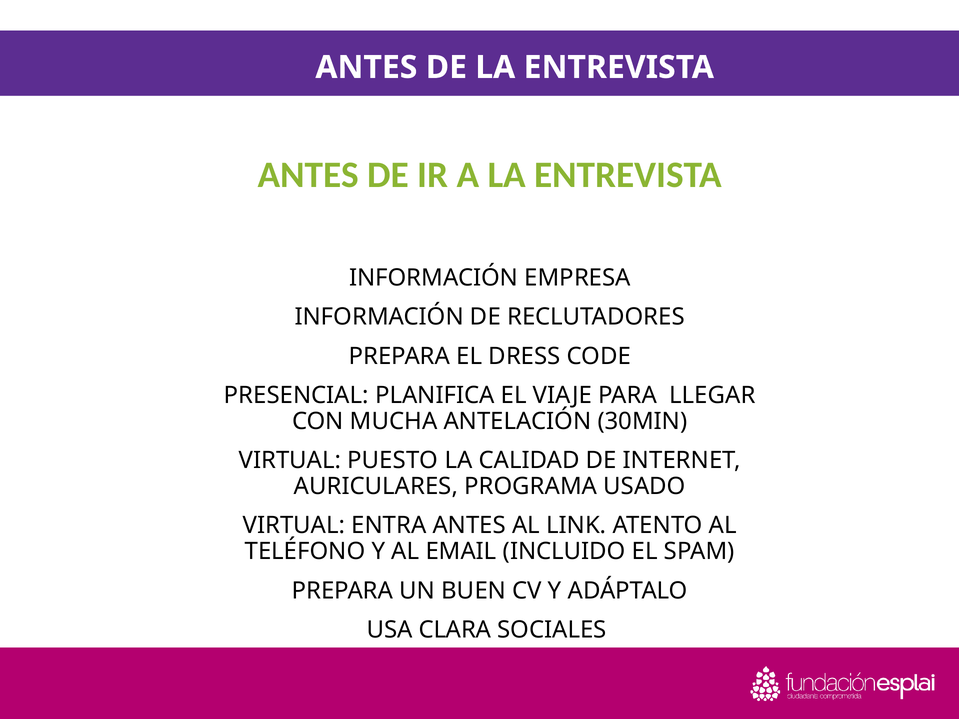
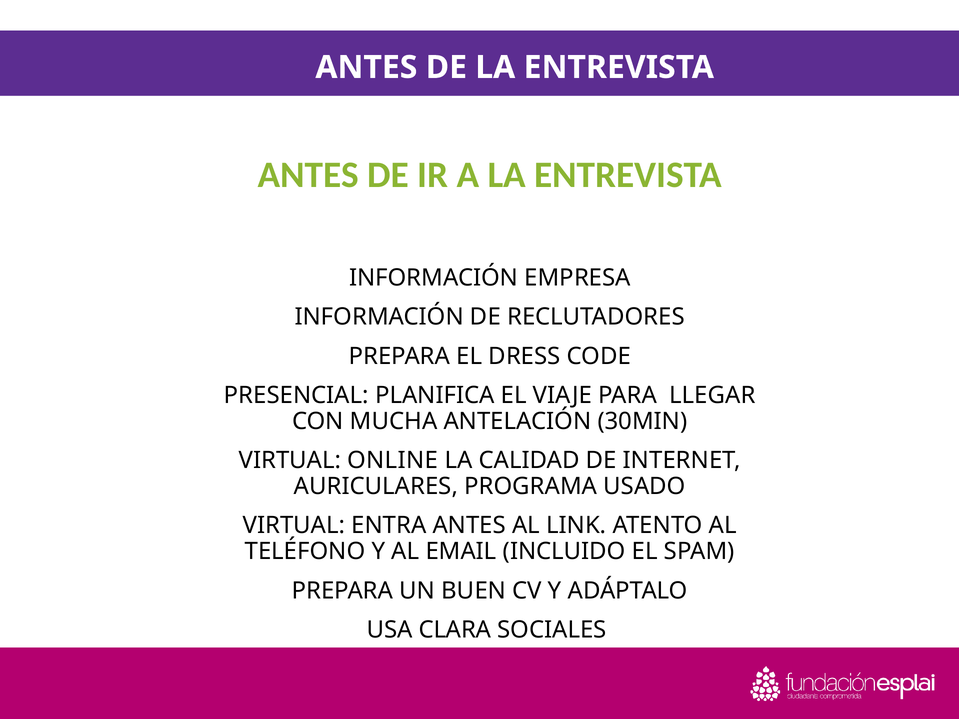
PUESTO: PUESTO -> ONLINE (393, 461)
